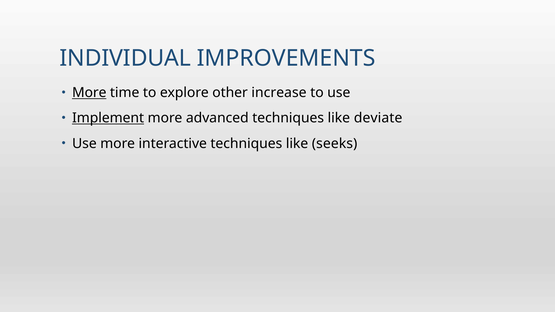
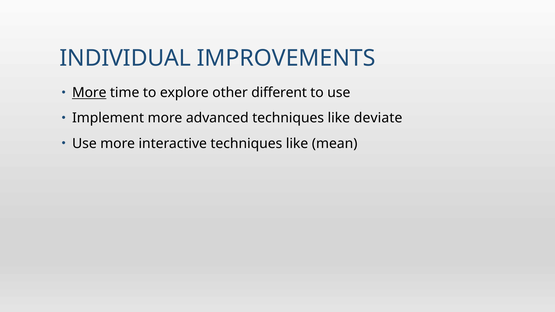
increase: increase -> different (279, 93)
Implement underline: present -> none (108, 118)
seeks: seeks -> mean (335, 144)
